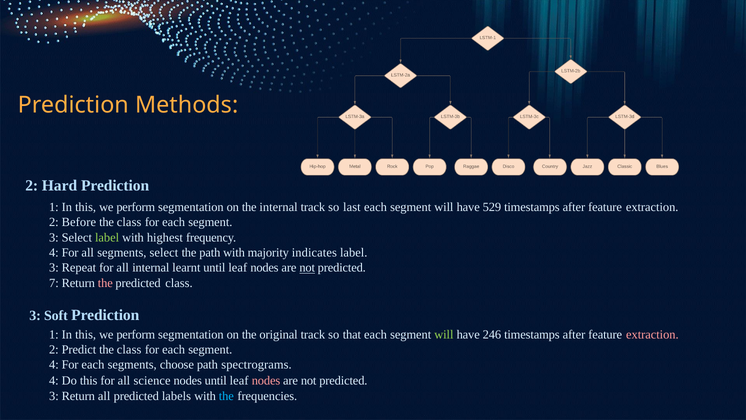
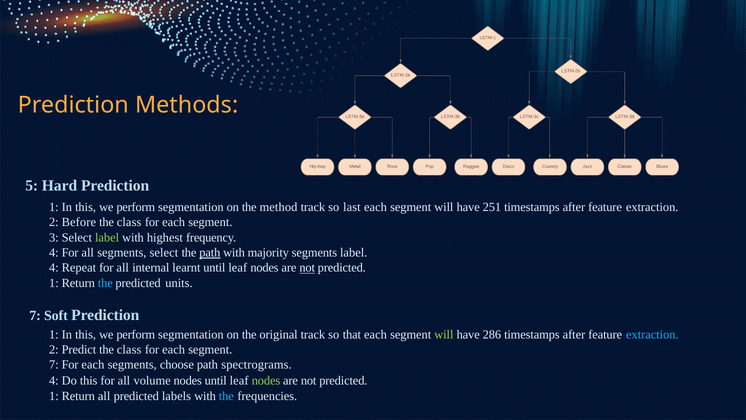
2: 2 -> 5 (32, 186)
the internal: internal -> method (279, 207)
529: 529 -> 251 (492, 207)
path underline: none -> present (210, 252)
majority indicates: indicates -> segments (314, 252)
3: 3 -> 4 (54, 268)
7: 7 -> 1 (54, 283)
the colour: pink -> light blue (105, 283)
predicted class: class -> units (179, 283)
3: 3 -> 7 (35, 315)
246: 246 -> 286 (492, 334)
extraction colour: pink -> light blue (652, 334)
4: 4 -> 7 (54, 364)
science: science -> volume (152, 380)
nodes colour: pink -> light green (266, 380)
3: 3 -> 1 (54, 396)
